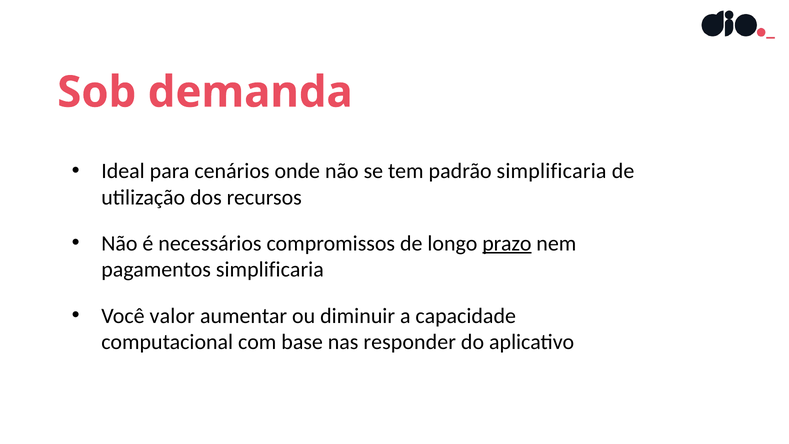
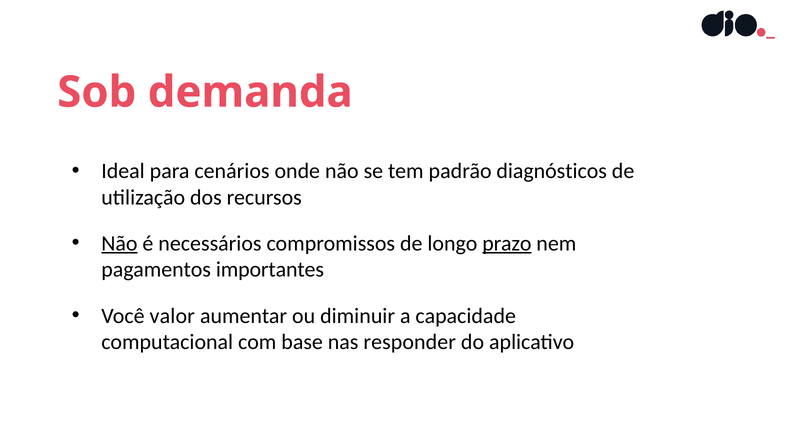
padrão simplificaria: simplificaria -> diagnósticos (552, 171)
Não underline: none -> present (119, 243)
pagamentos simplificaria: simplificaria -> importantes (270, 270)
